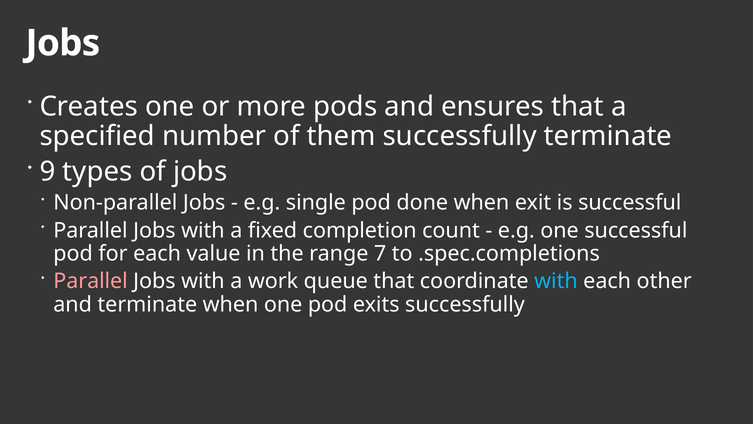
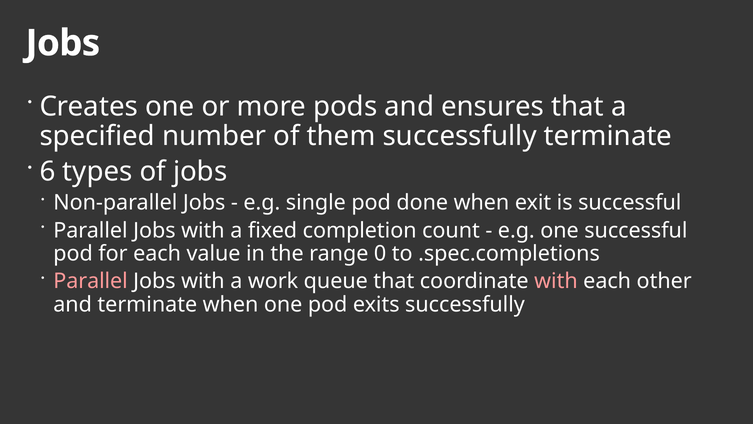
9: 9 -> 6 (47, 172)
7: 7 -> 0 (380, 253)
with colour: light blue -> pink (556, 281)
